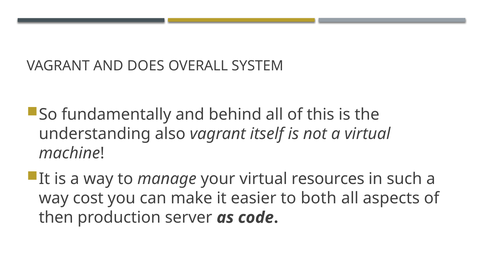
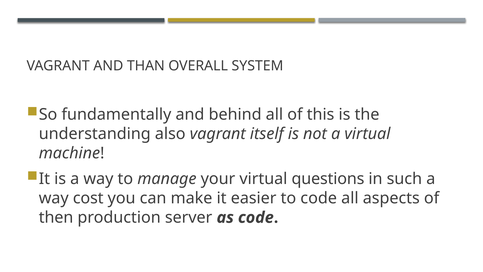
DOES: DOES -> THAN (146, 66)
resources: resources -> questions (328, 179)
to both: both -> code (319, 198)
